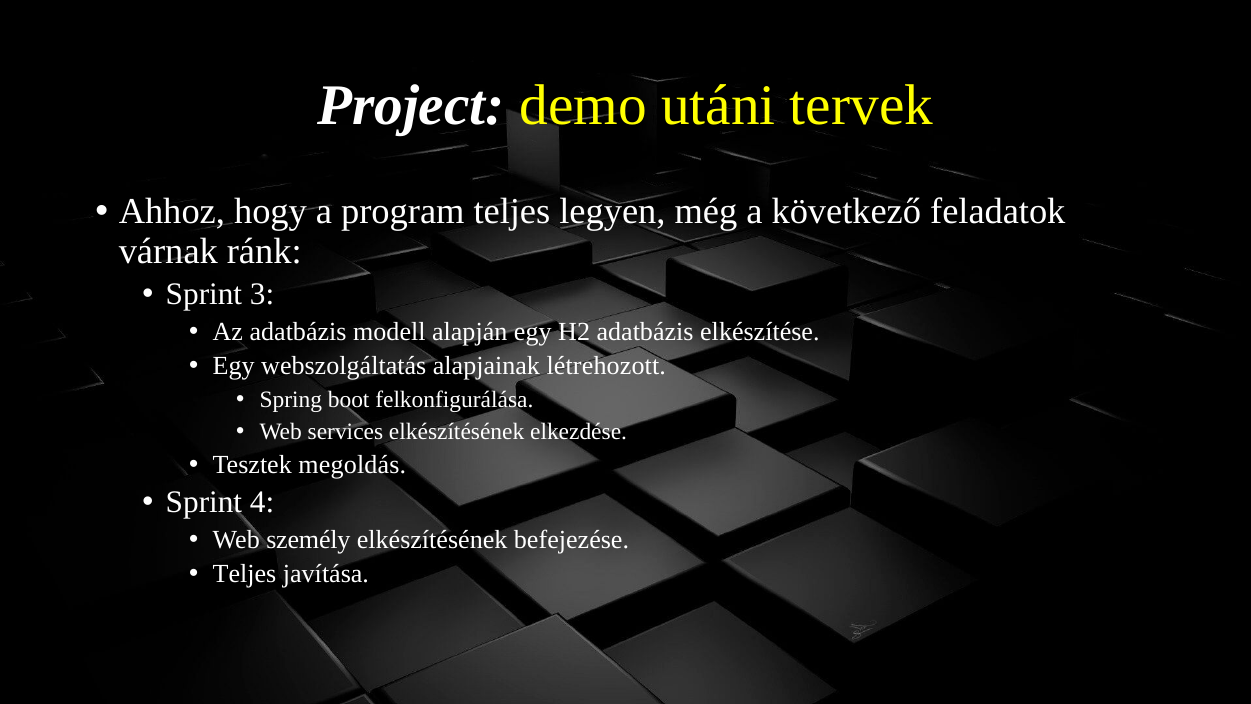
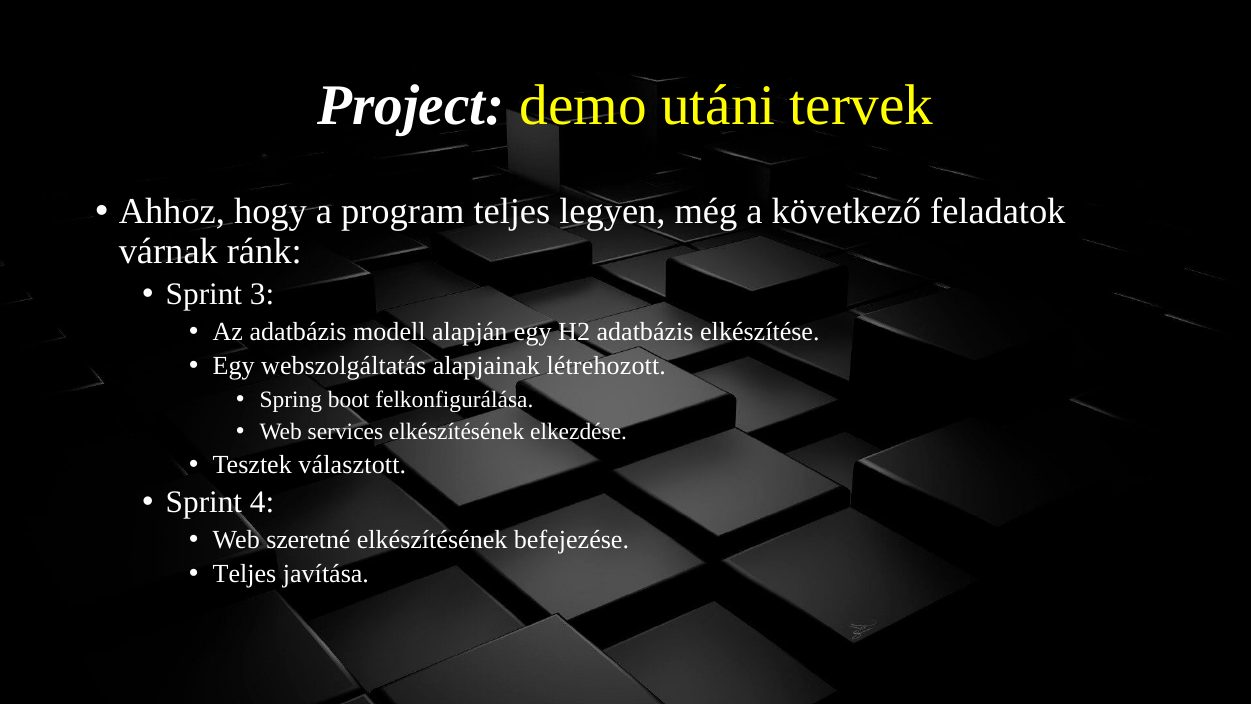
megoldás: megoldás -> választott (352, 465)
személy: személy -> szeretné (308, 539)
